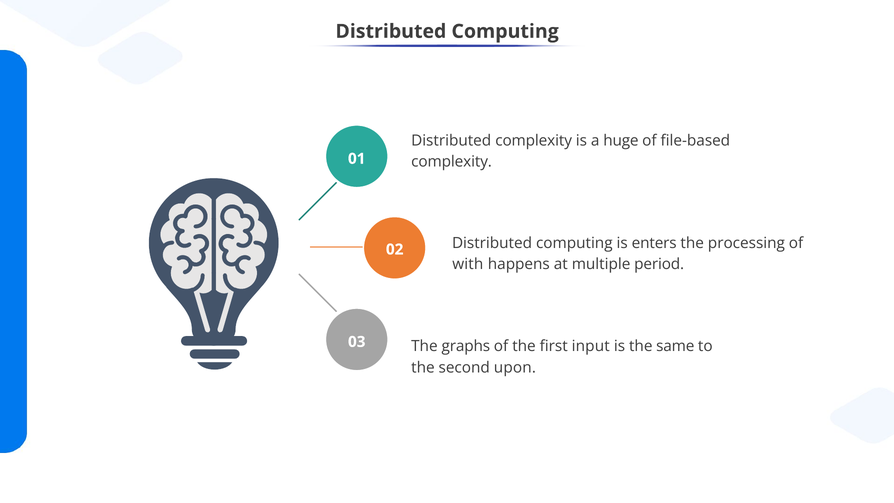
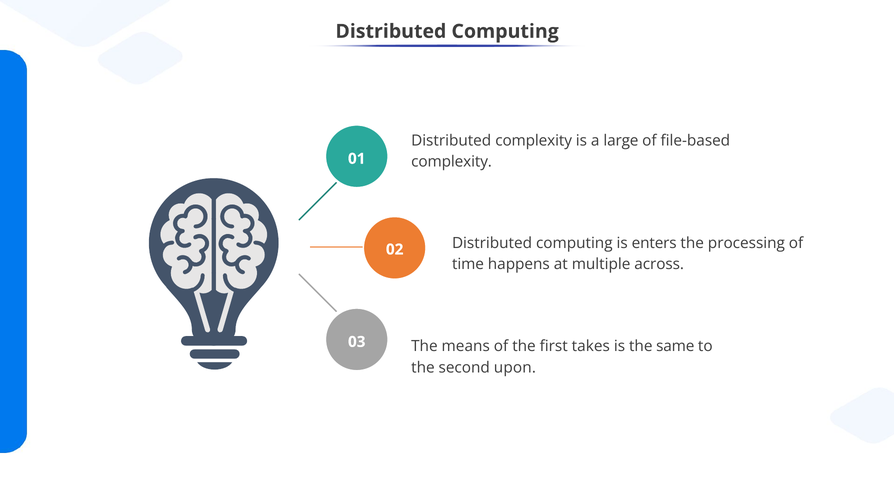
huge: huge -> large (621, 140)
with: with -> time (468, 264)
period: period -> across (659, 264)
graphs: graphs -> means (466, 346)
input: input -> takes (591, 346)
